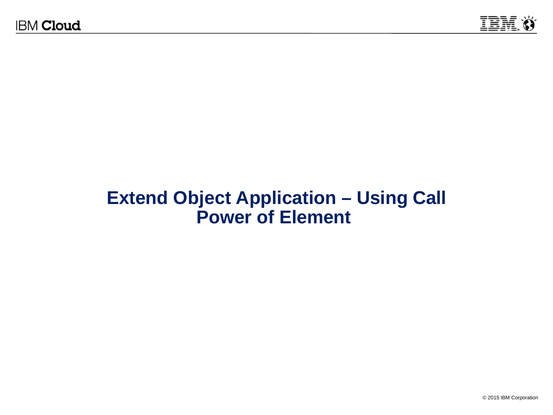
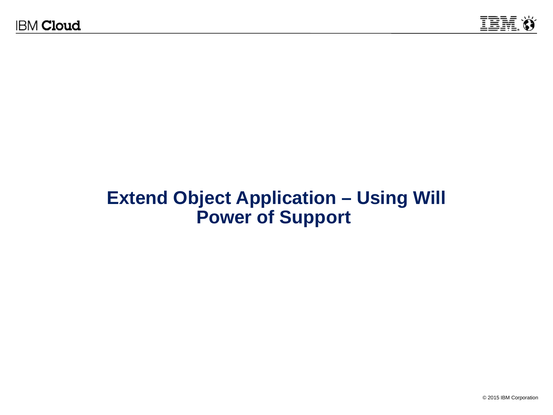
Call: Call -> Will (429, 198)
Element: Element -> Support (315, 217)
